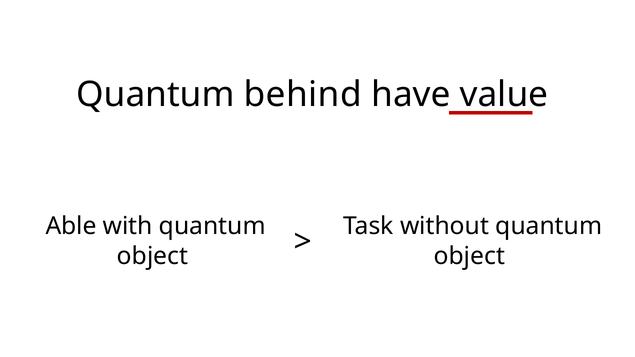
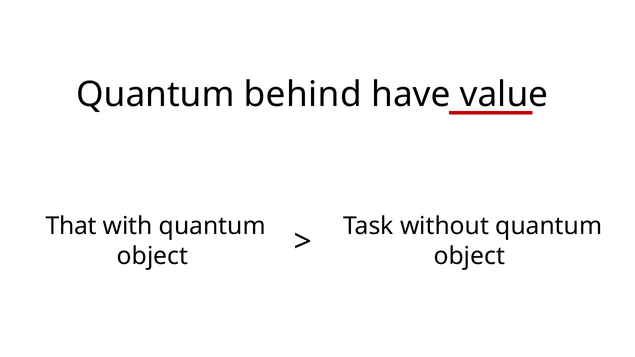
Able: Able -> That (71, 226)
